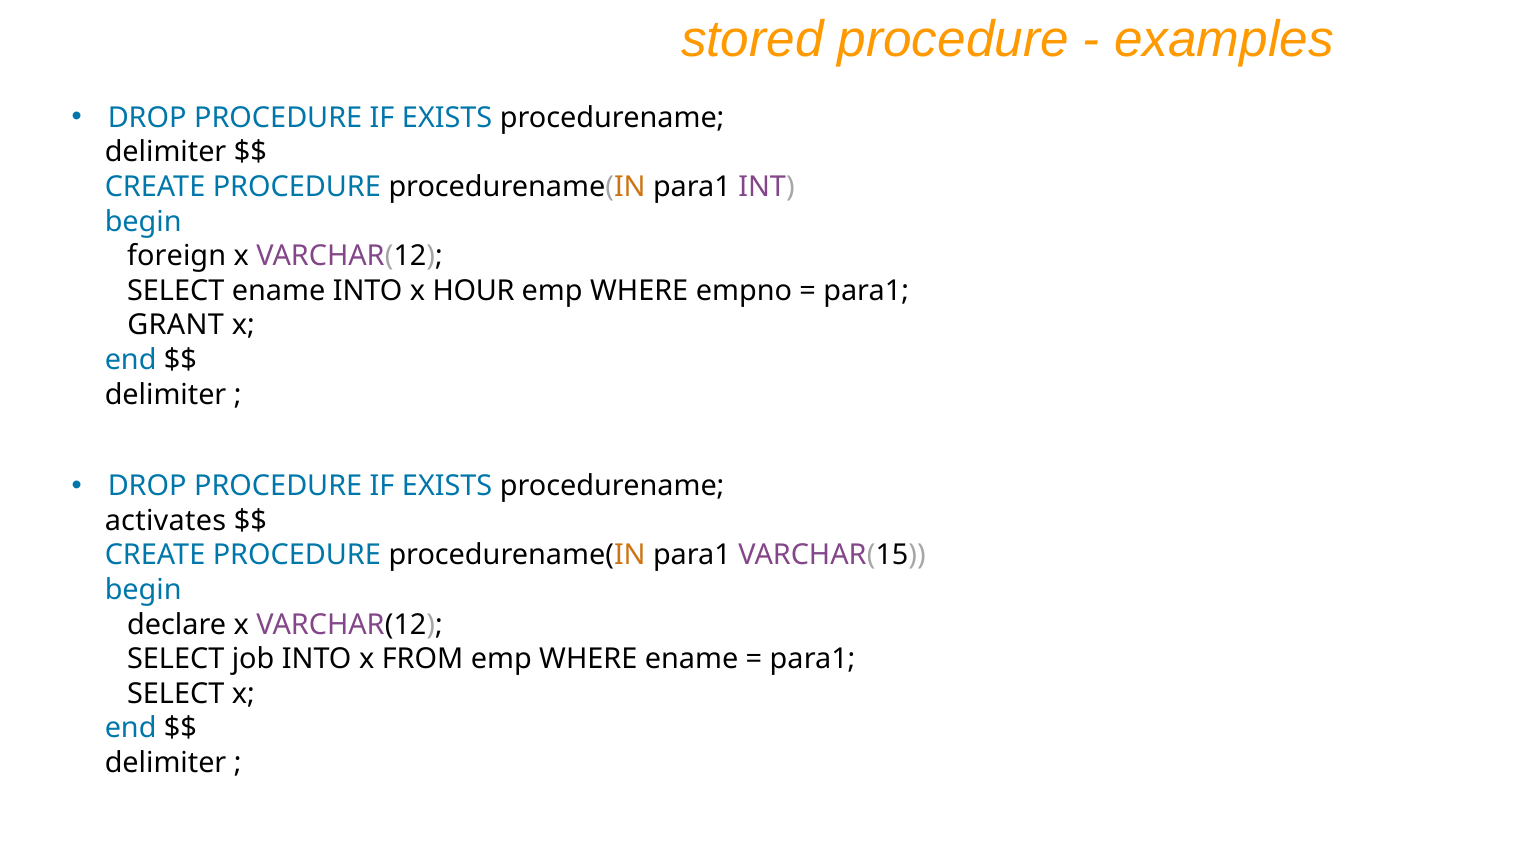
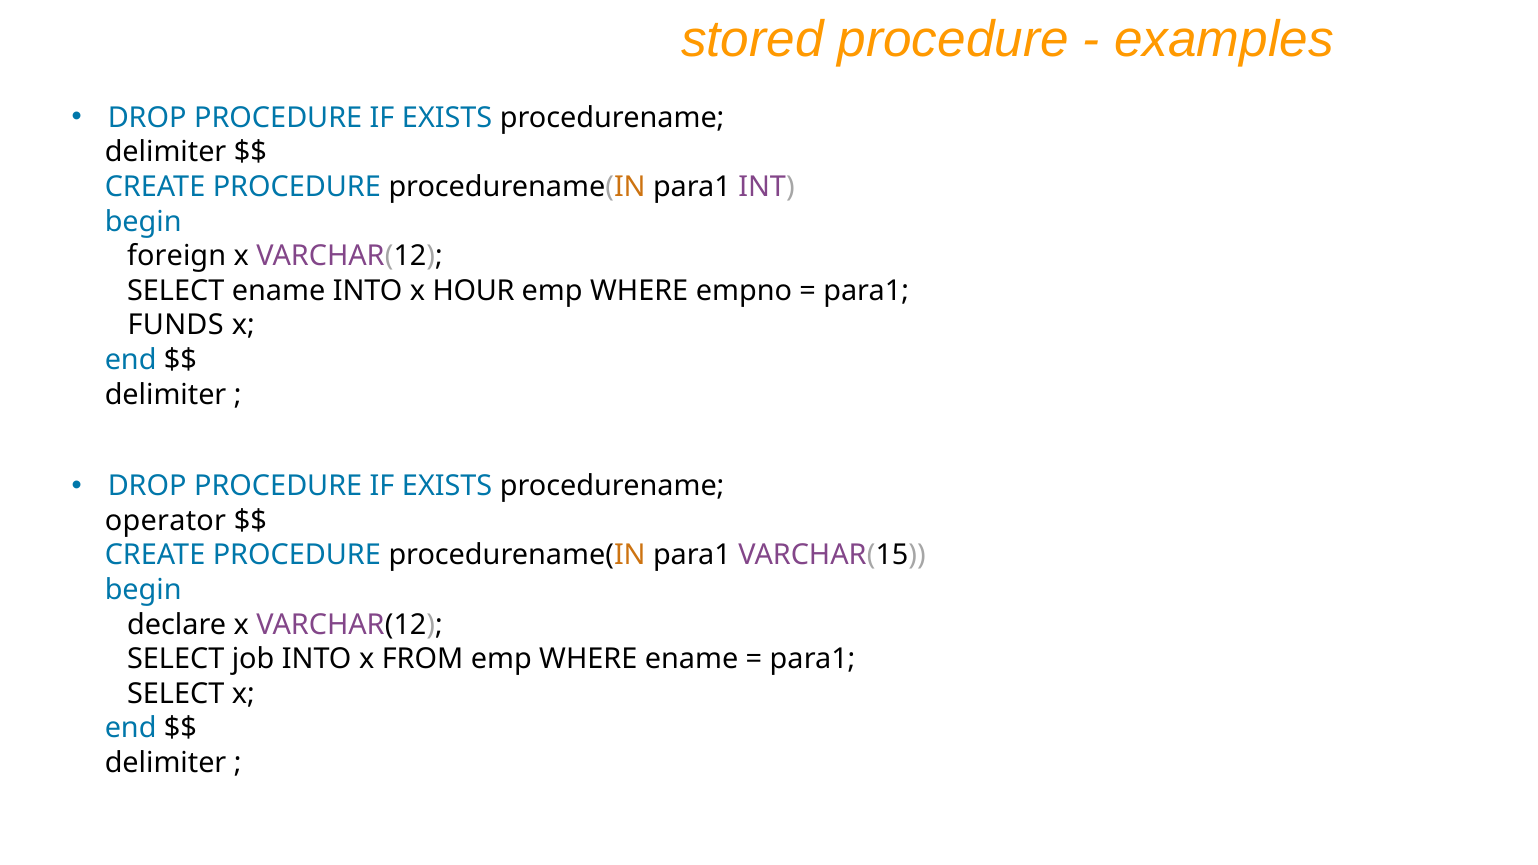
GRANT: GRANT -> FUNDS (176, 325)
activates: activates -> operator (165, 521)
